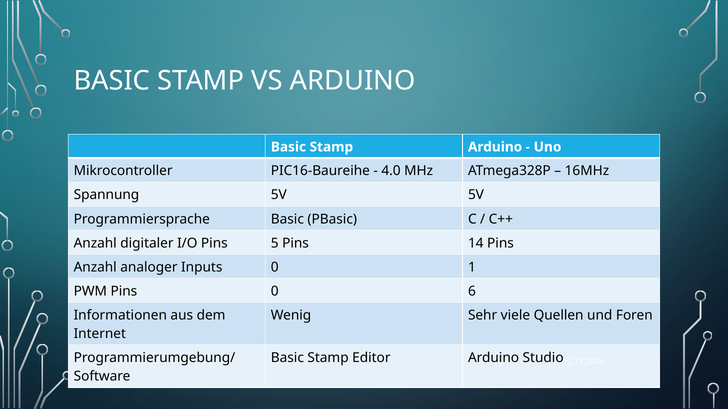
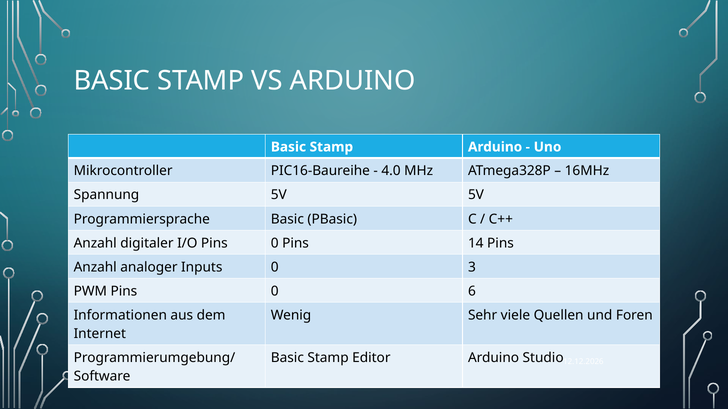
I/O Pins 5: 5 -> 0 (275, 243)
1: 1 -> 3 (472, 267)
